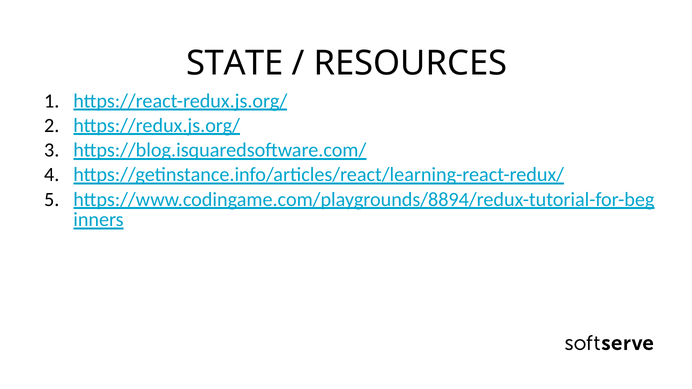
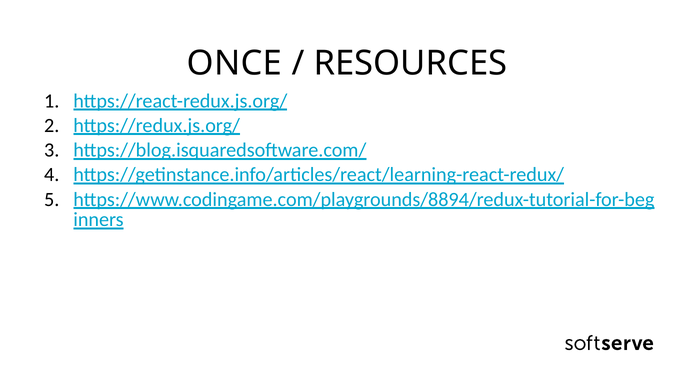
STATE: STATE -> ONCE (234, 64)
